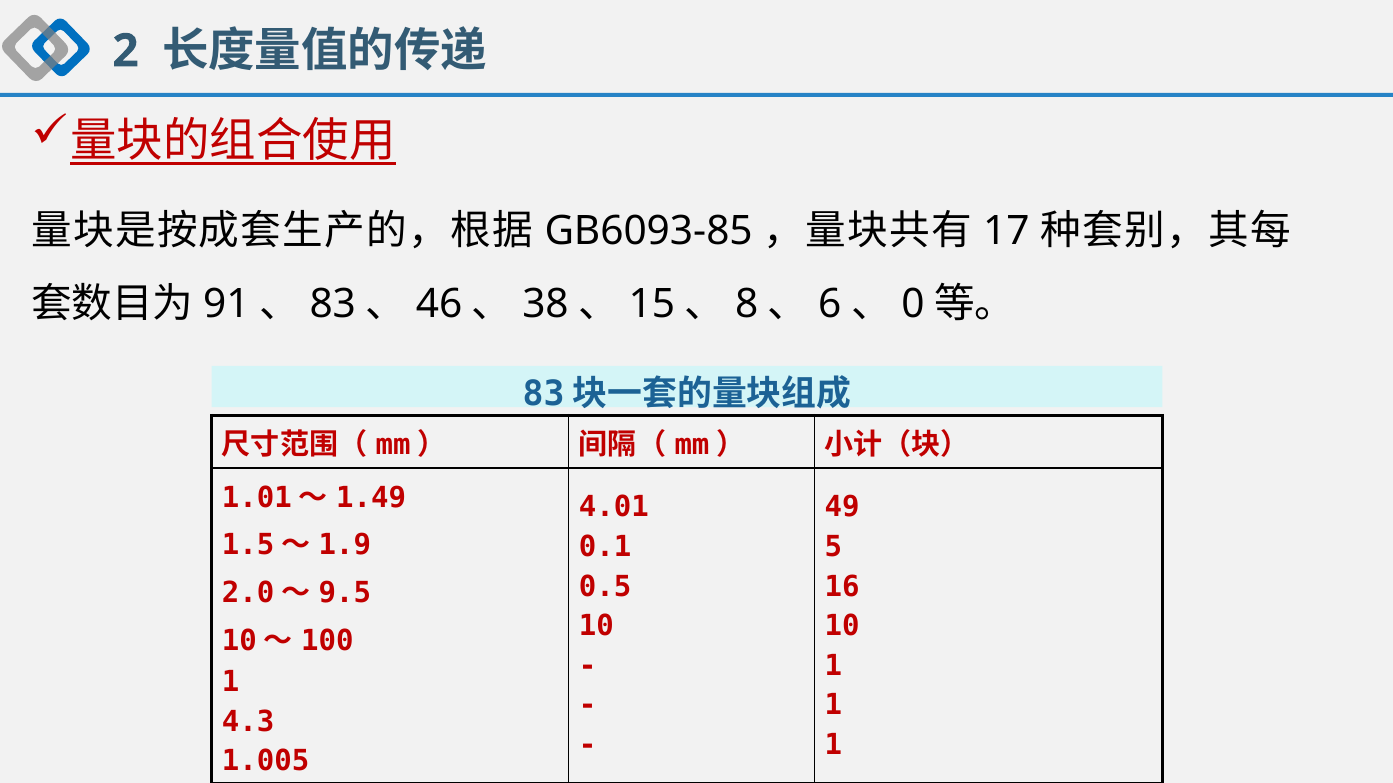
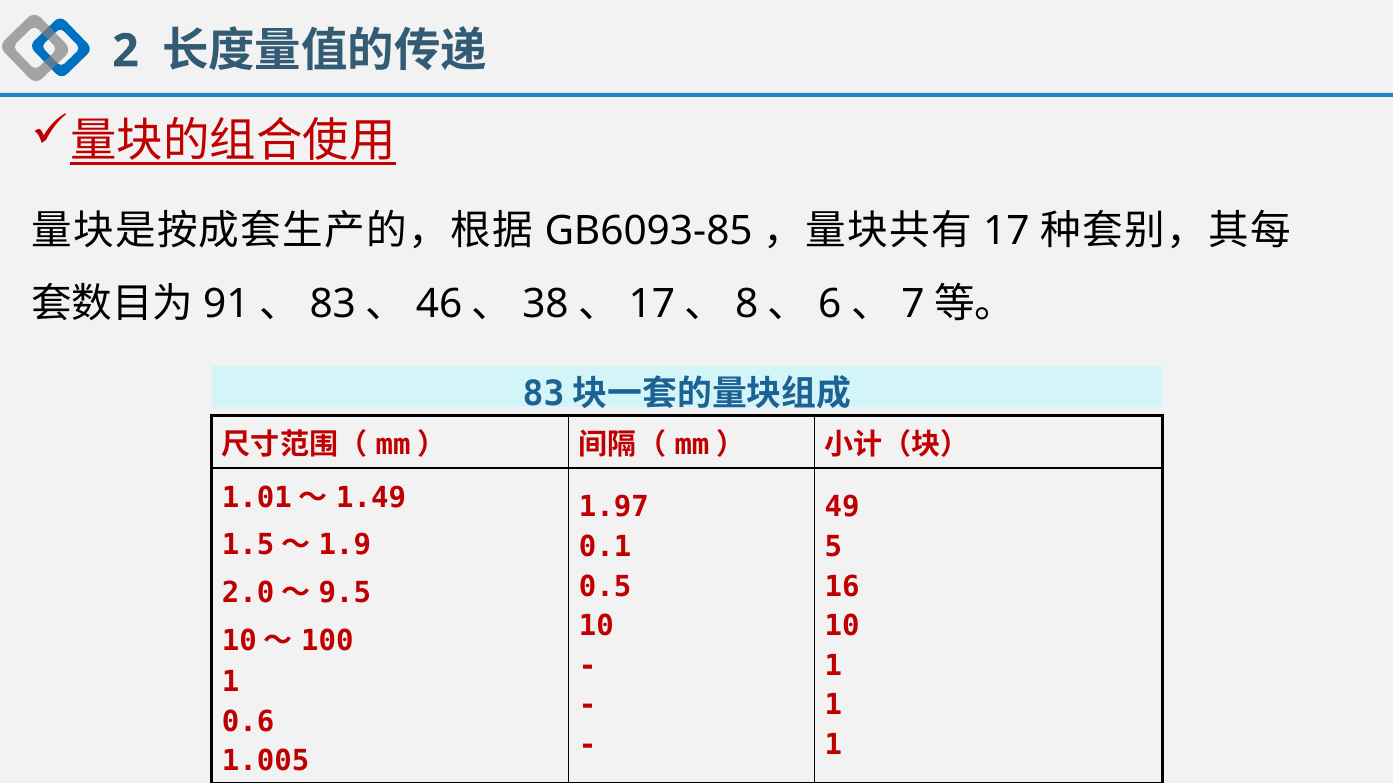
15: 15 -> 17 (652, 305)
0: 0 -> 7 (913, 305)
4.01: 4.01 -> 1.97 (614, 508)
4.3: 4.3 -> 0.6 (248, 722)
